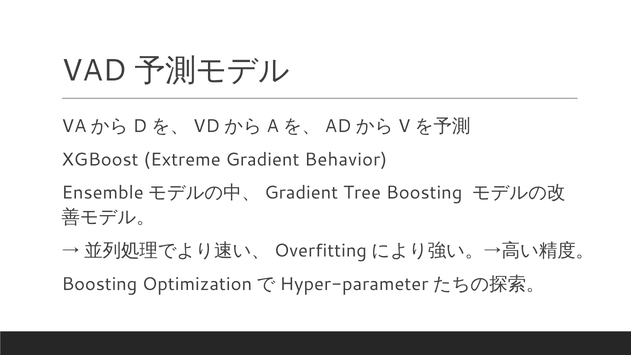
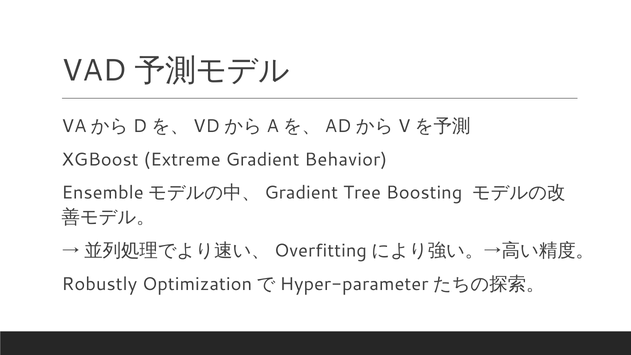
Boosting: Boosting -> Robustly (99, 284)
